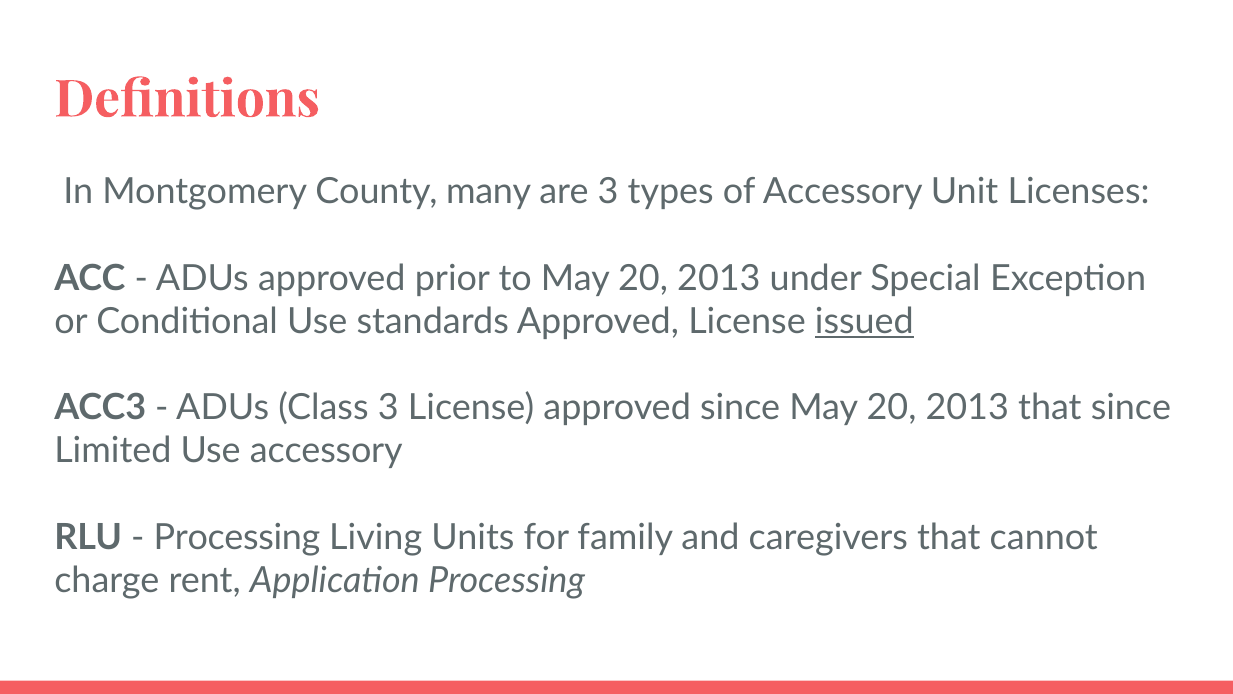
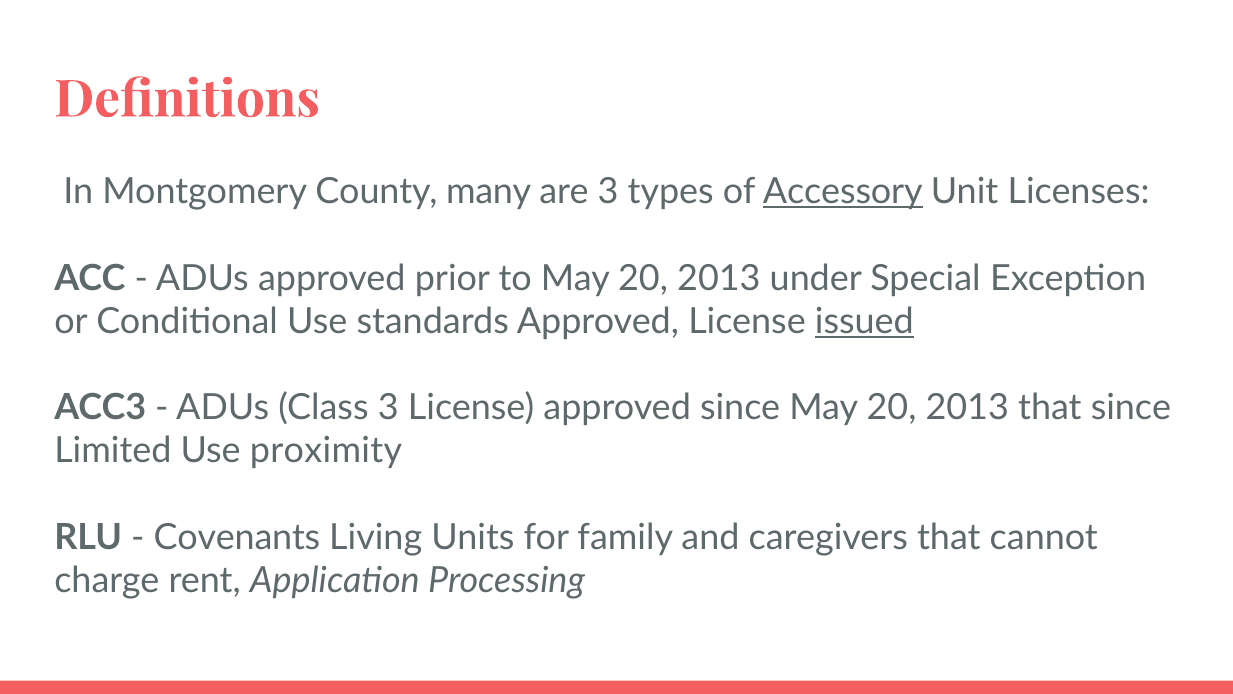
Accessory underline: none -> present (843, 192)
Use accessory: accessory -> proximity (326, 451)
Processing: Processing -> Covenants (237, 537)
